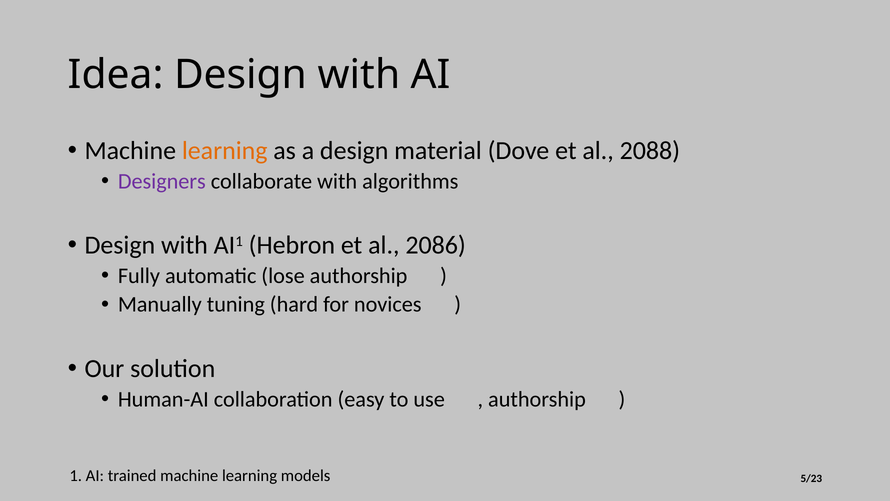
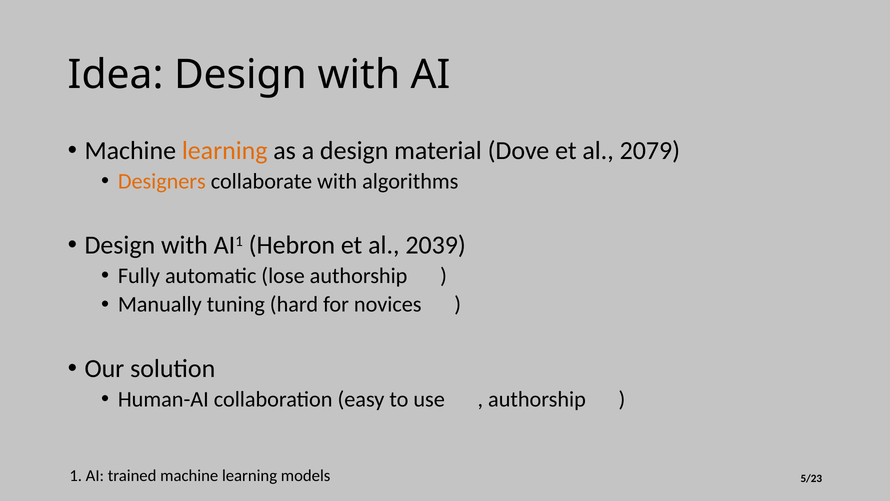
2088: 2088 -> 2079 (650, 150)
Designers colour: purple -> orange (162, 181)
2086: 2086 -> 2039 (436, 245)
